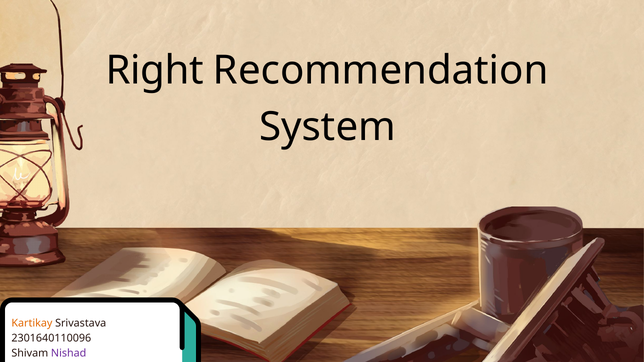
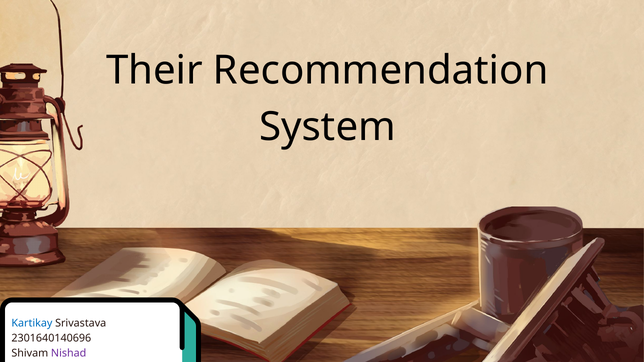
Right: Right -> Their (154, 70)
Kartikay colour: orange -> blue (32, 323)
2301640110096: 2301640110096 -> 2301640140696 (51, 338)
